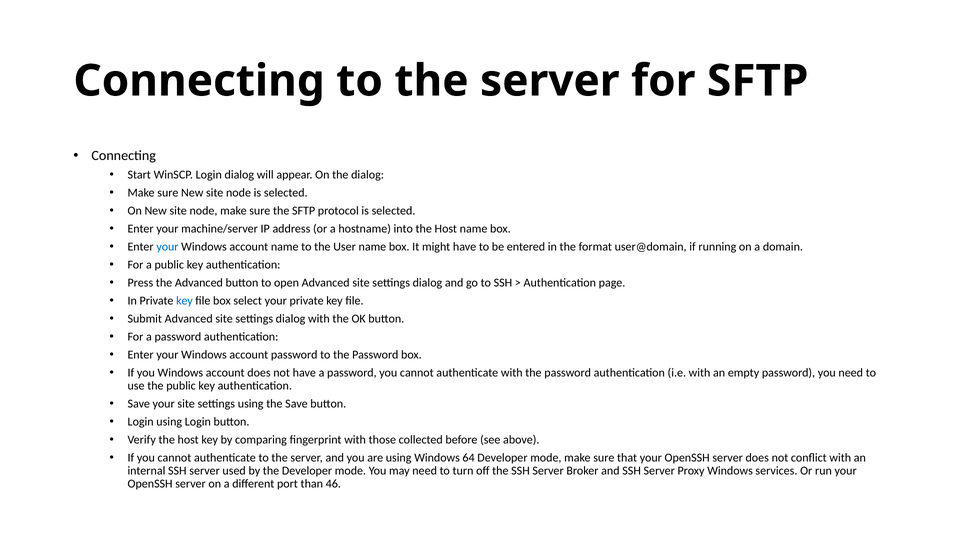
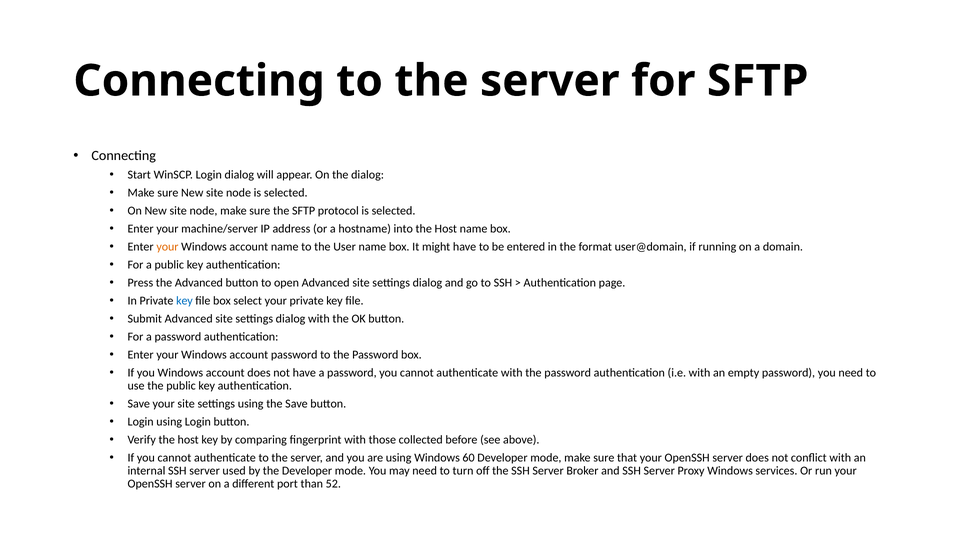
your colour: blue -> orange (167, 246)
64: 64 -> 60 (469, 457)
46: 46 -> 52 (333, 483)
